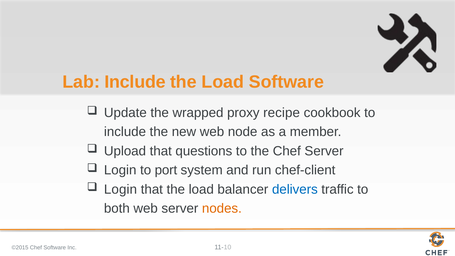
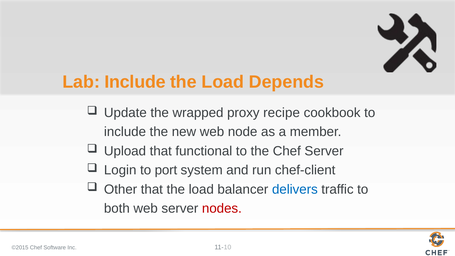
Load Software: Software -> Depends (286, 82)
questions: questions -> functional (204, 151)
Login: Login -> Other (121, 189)
nodes colour: orange -> red (222, 208)
